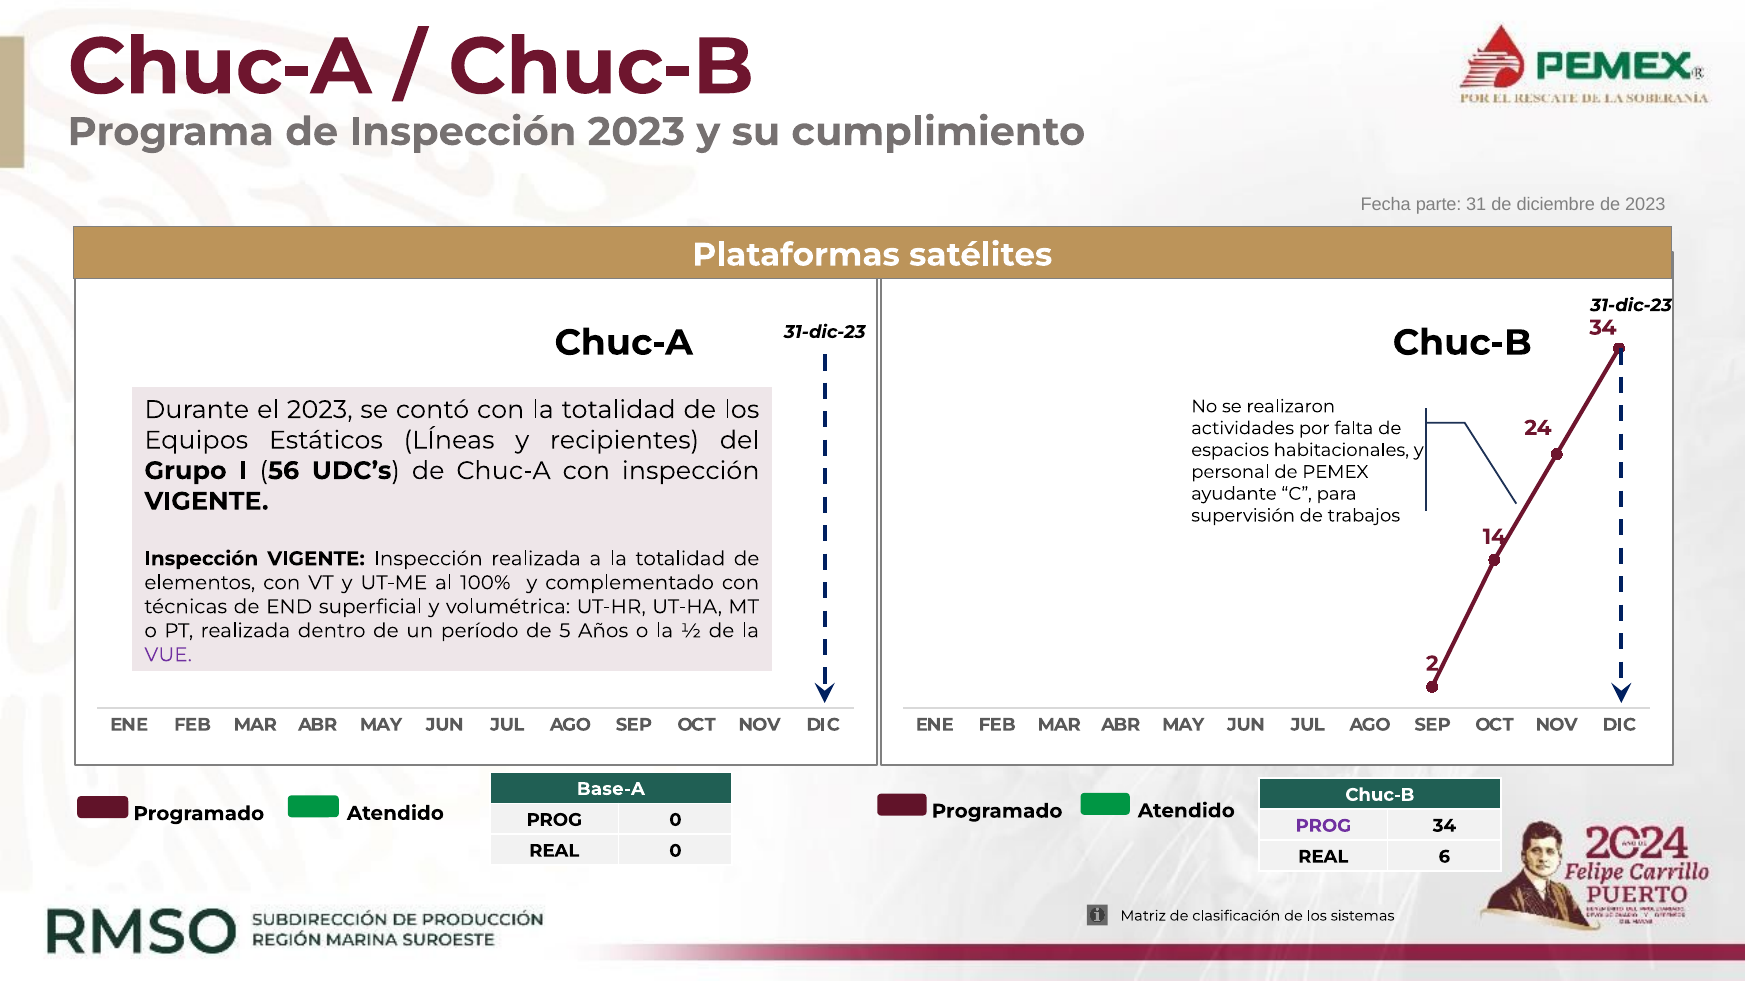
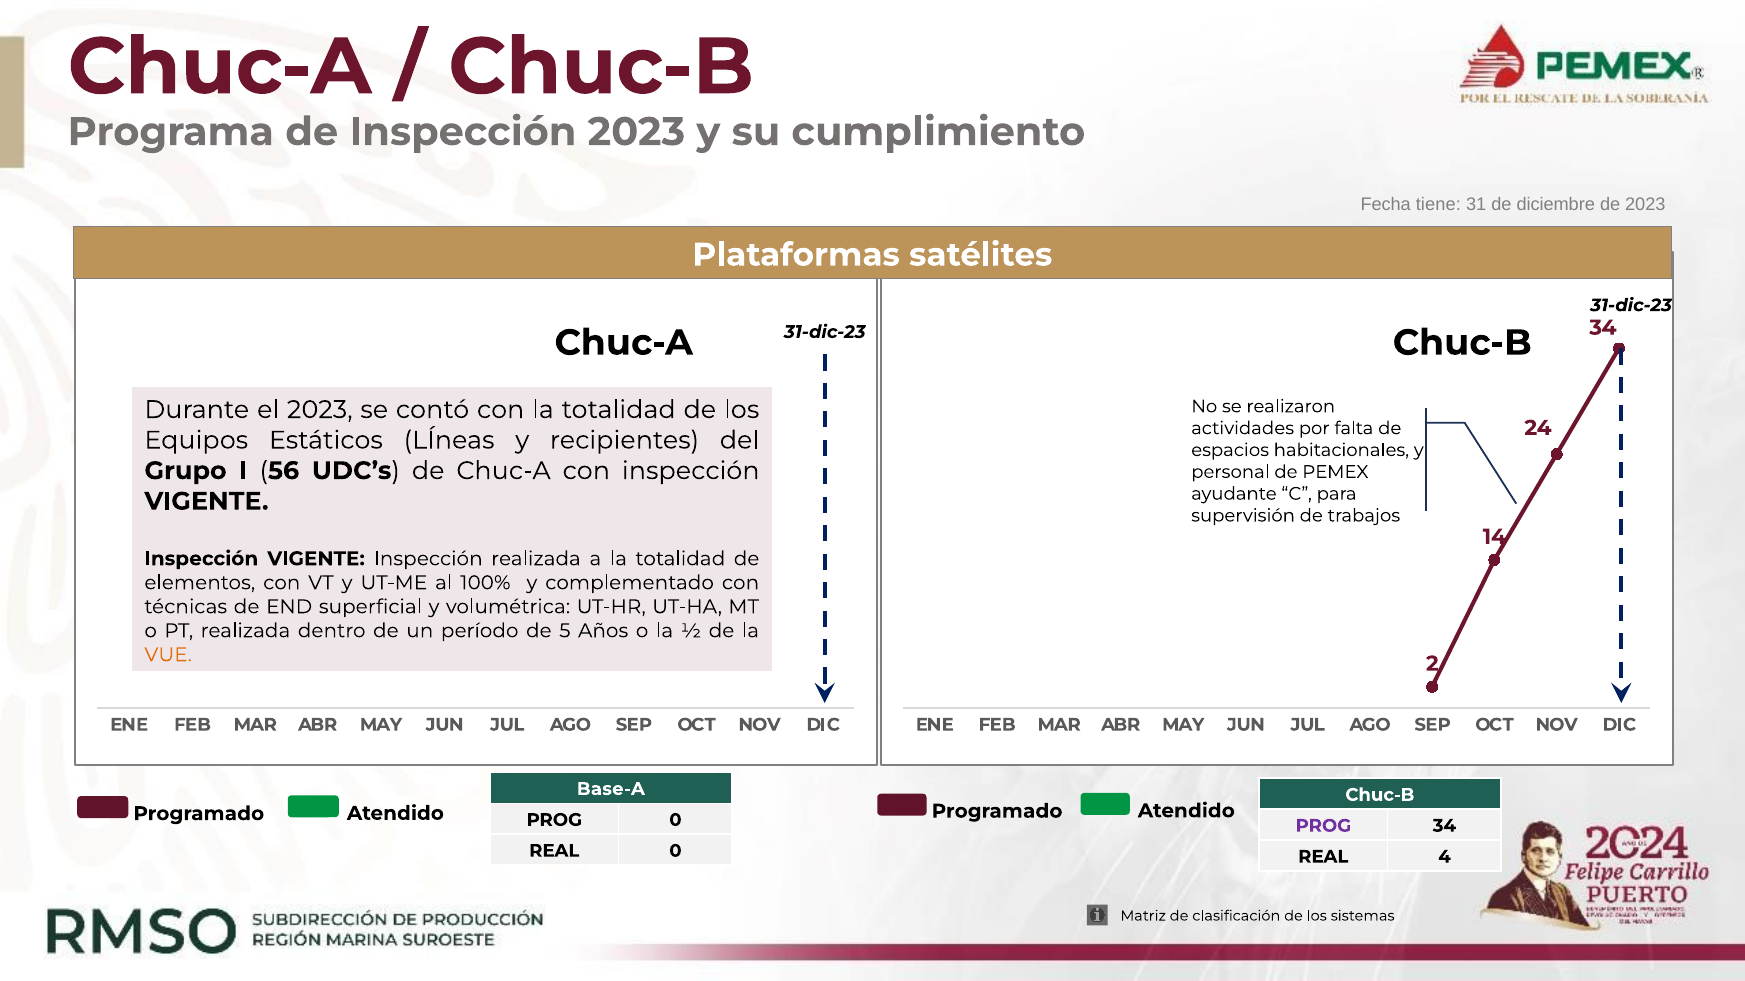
parte: parte -> tiene (1438, 205)
VUE colour: purple -> orange (168, 655)
6: 6 -> 4 (1444, 857)
